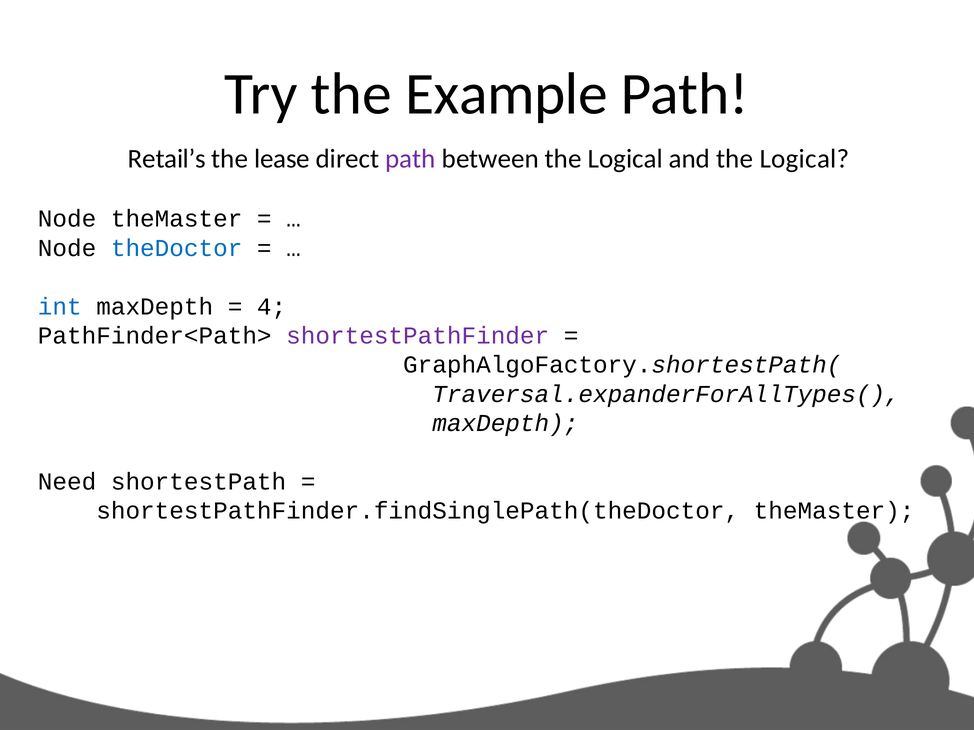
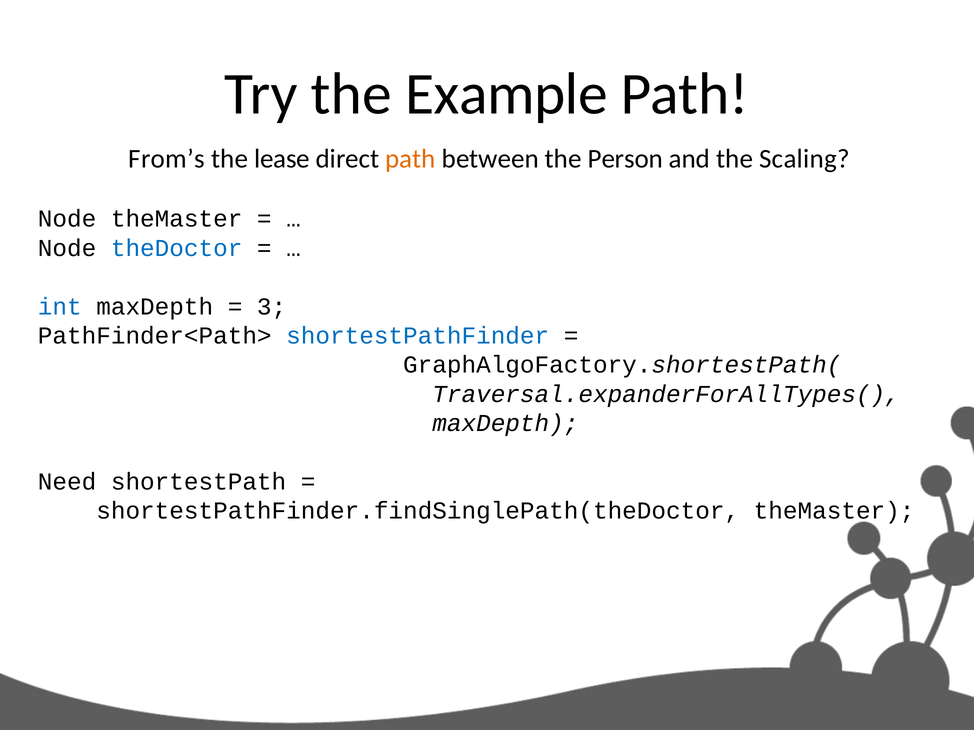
Retail’s: Retail’s -> From’s (167, 159)
path colour: purple -> orange (410, 159)
between the Logical: Logical -> Person (625, 159)
and the Logical: Logical -> Scaling (804, 159)
4: 4 -> 3 (272, 307)
shortestPathFinder colour: purple -> blue (418, 336)
